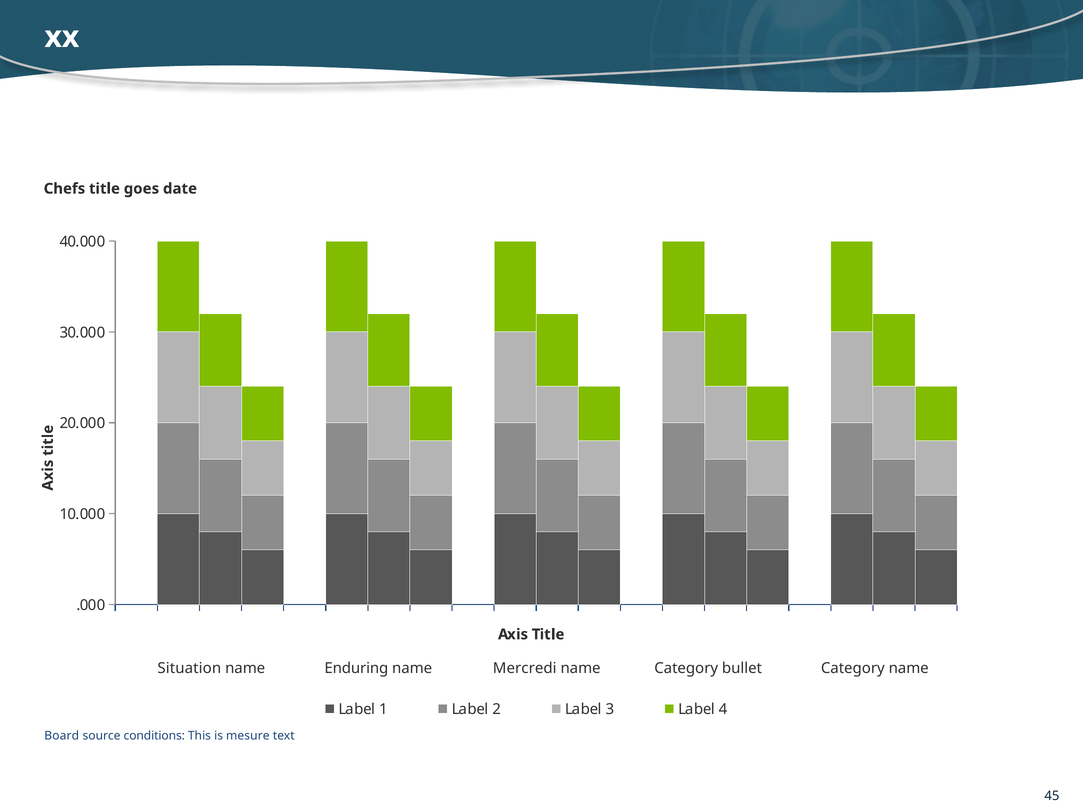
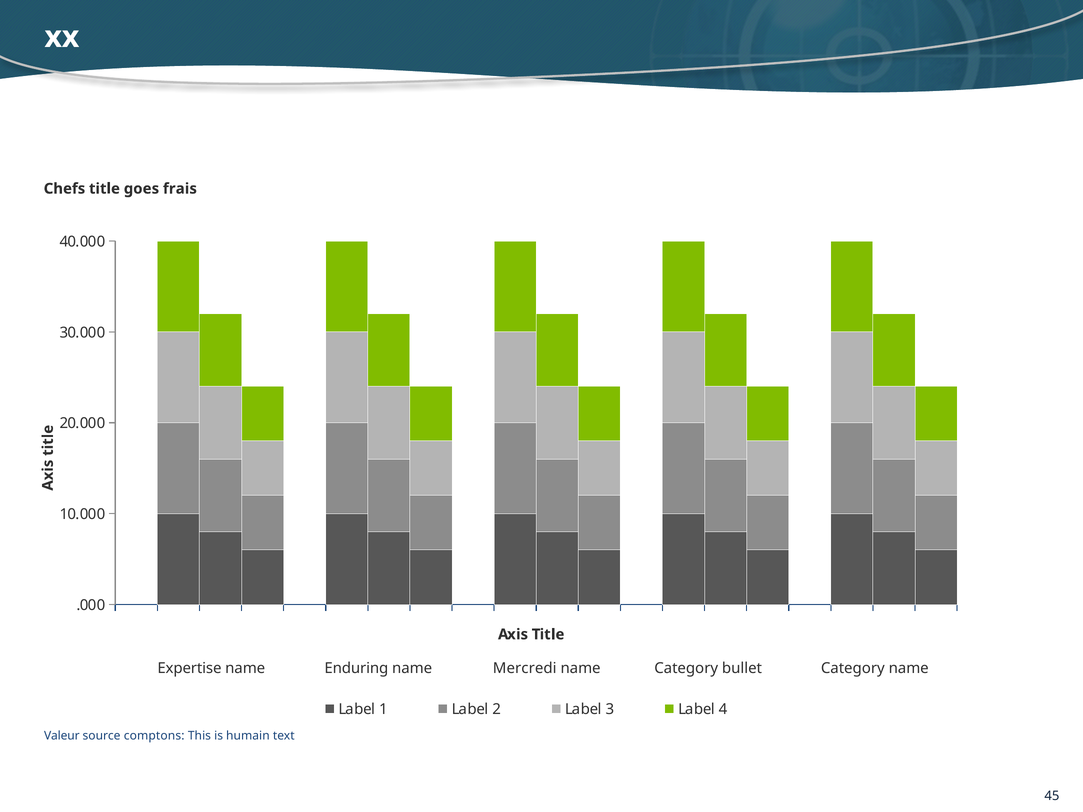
date: date -> frais (180, 189)
Situation: Situation -> Expertise (189, 669)
Board: Board -> Valeur (62, 736)
conditions: conditions -> comptons (154, 736)
mesure: mesure -> humain (248, 736)
